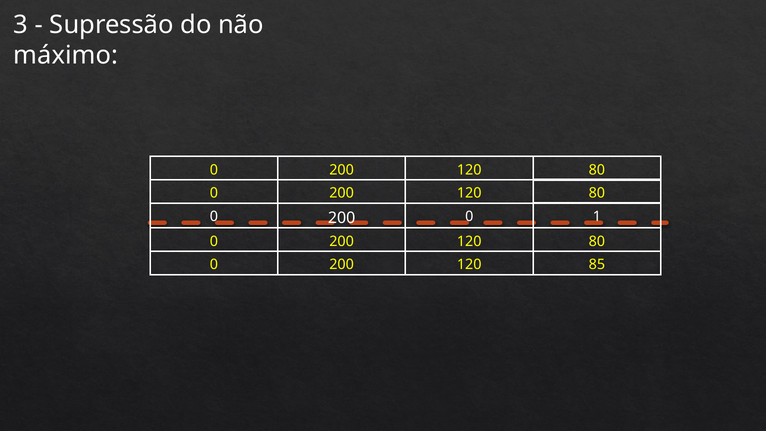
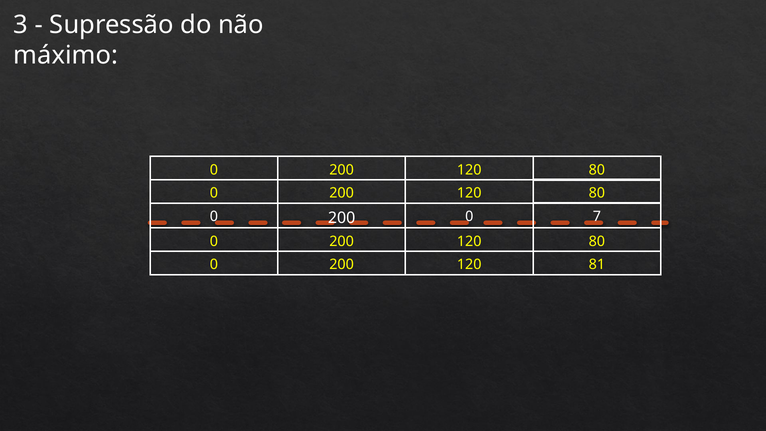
1: 1 -> 7 (597, 216)
85: 85 -> 81 (597, 265)
